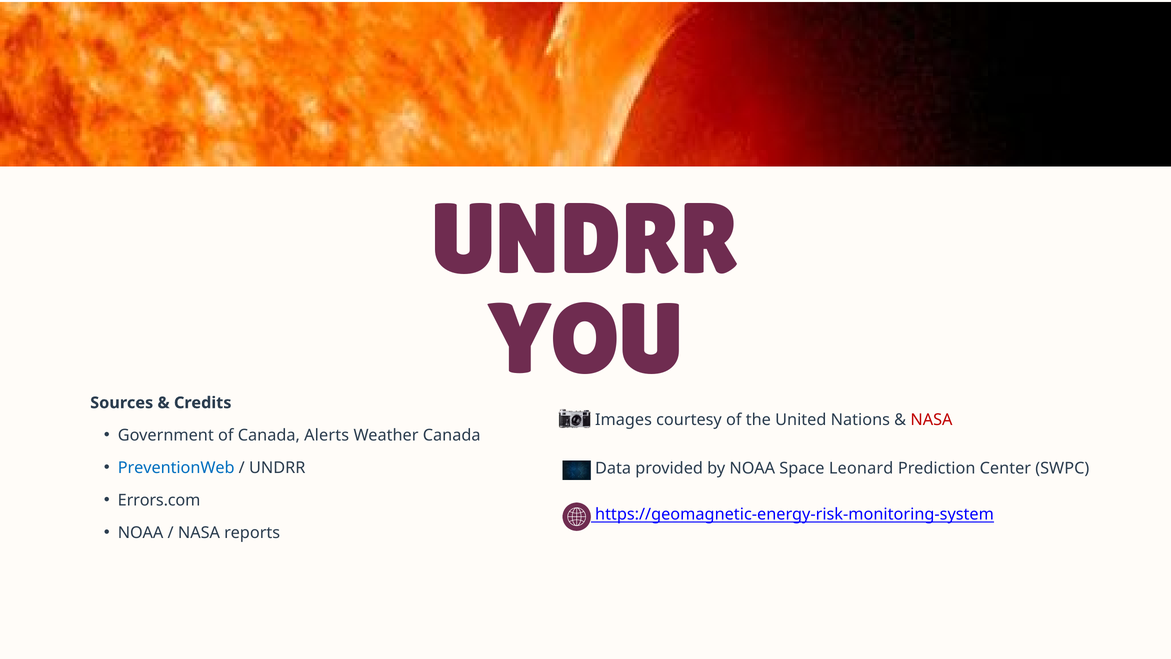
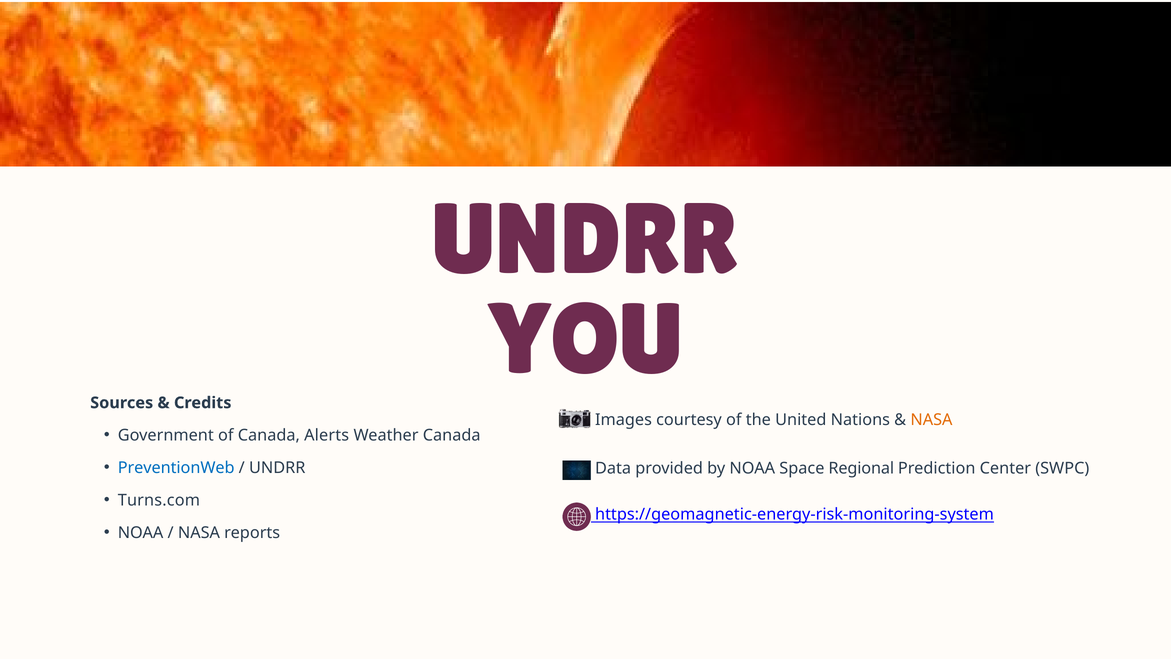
NASA colour: red -> orange (931, 419)
Leonard: Leonard -> Regional (861, 468)
Errors.com: Errors.com -> Turns.com (159, 500)
